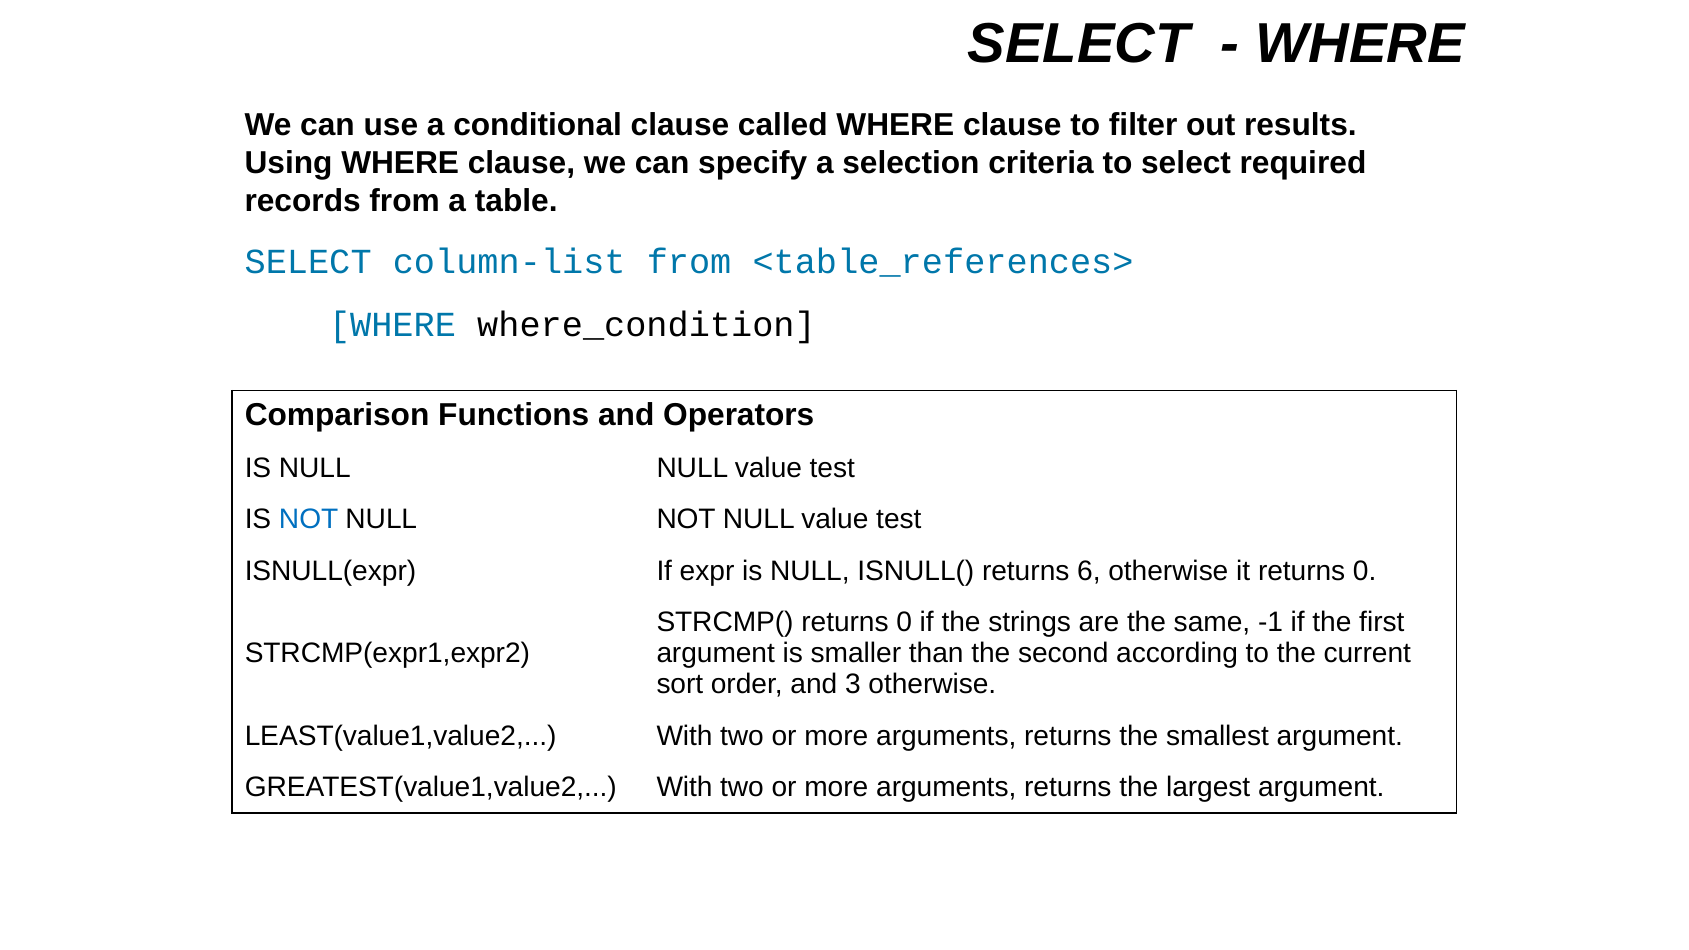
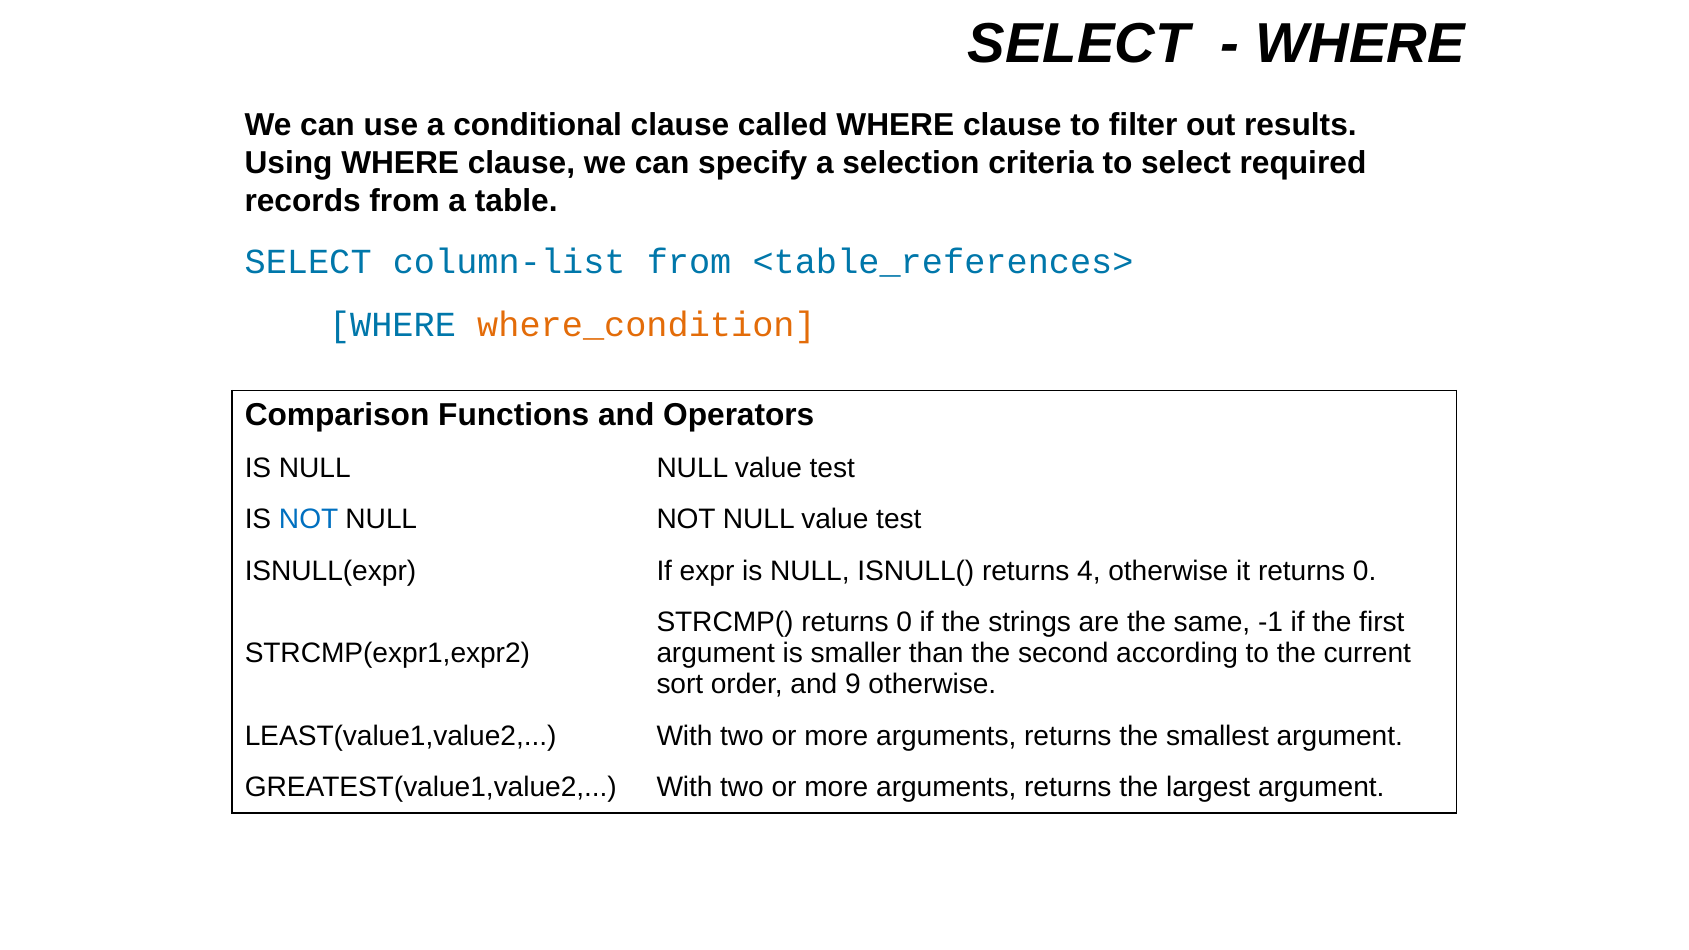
where_condition colour: black -> orange (646, 325)
6: 6 -> 4 (1089, 571)
3: 3 -> 9 (853, 685)
